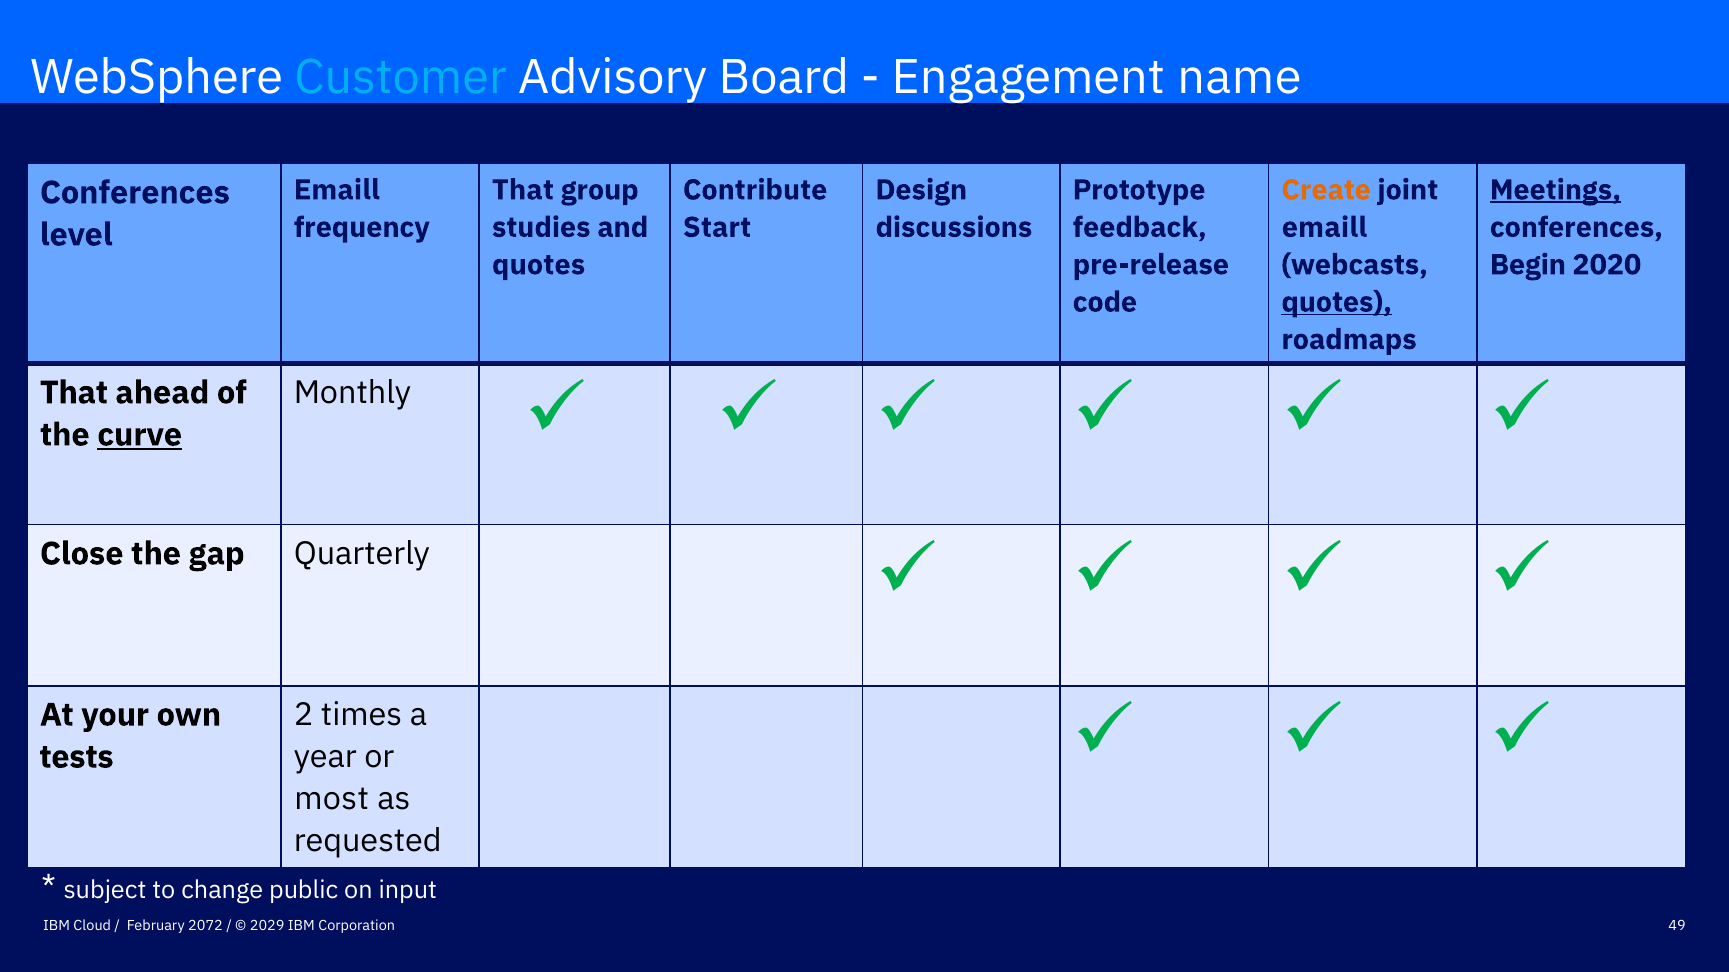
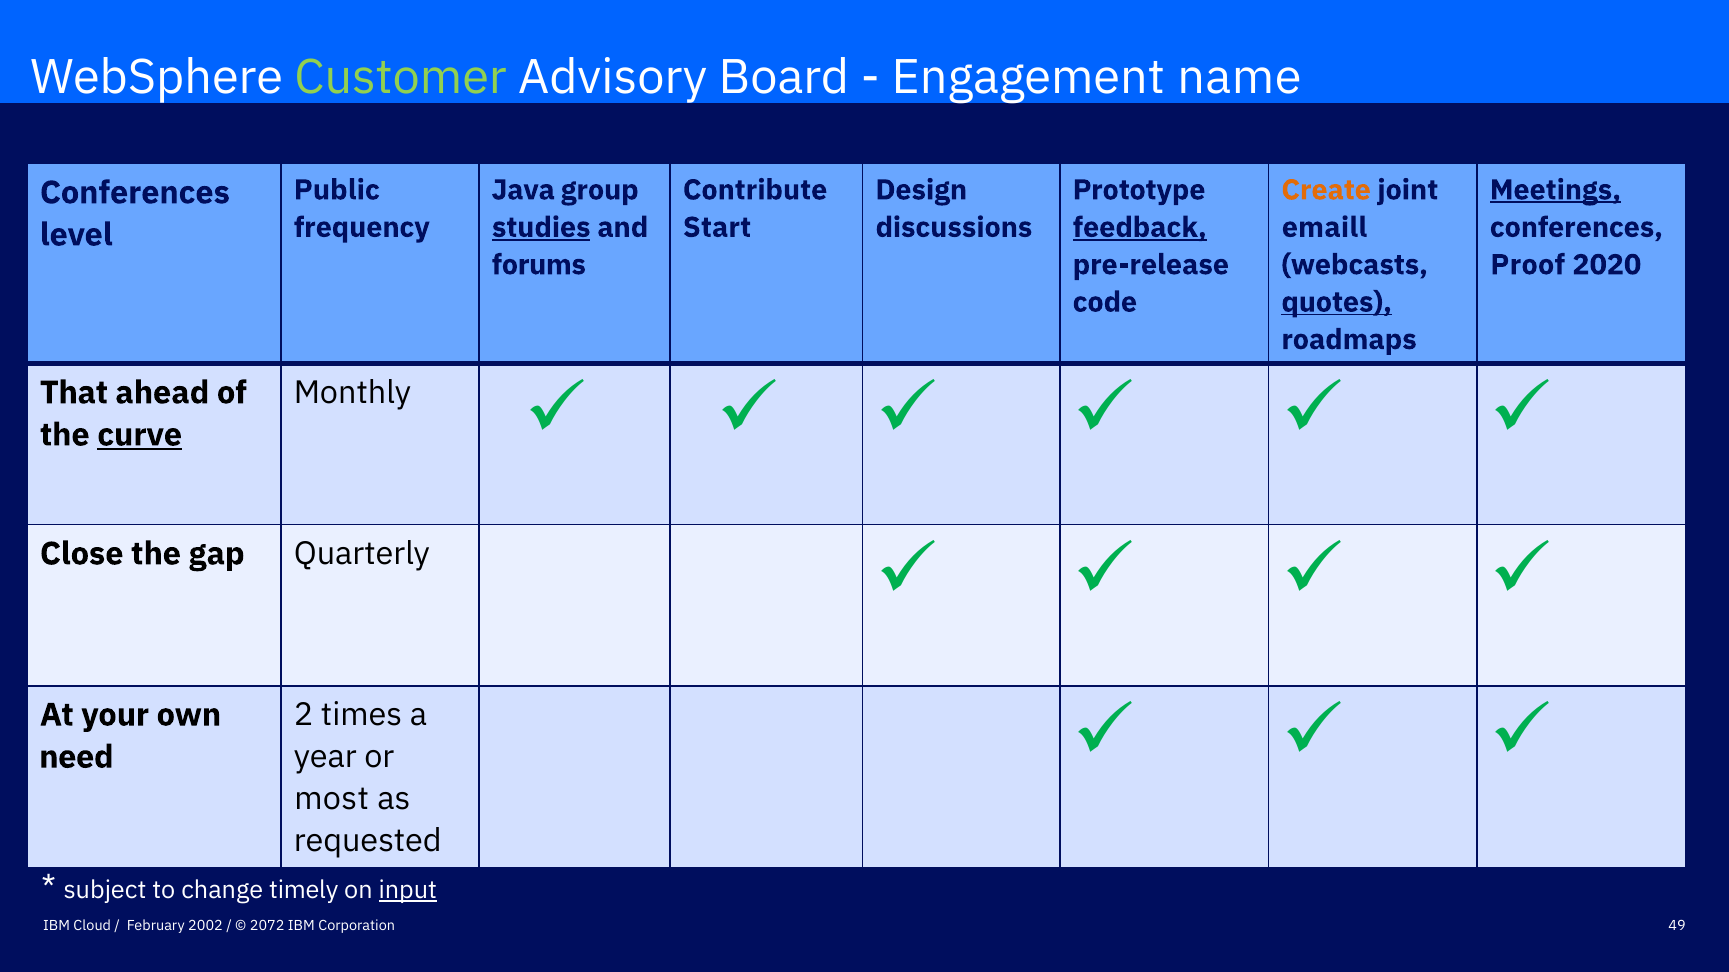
Customer colour: light blue -> light green (401, 78)
Emaill: Emaill -> Public (337, 190)
That: That -> Java (523, 190)
studies underline: none -> present (541, 227)
feedback underline: none -> present (1140, 227)
quotes: quotes -> forums (539, 265)
Begin: Begin -> Proof (1528, 265)
tests: tests -> need (76, 757)
public: public -> timely (304, 891)
input underline: none -> present (408, 891)
2072: 2072 -> 2002 (206, 927)
2029: 2029 -> 2072 (267, 927)
